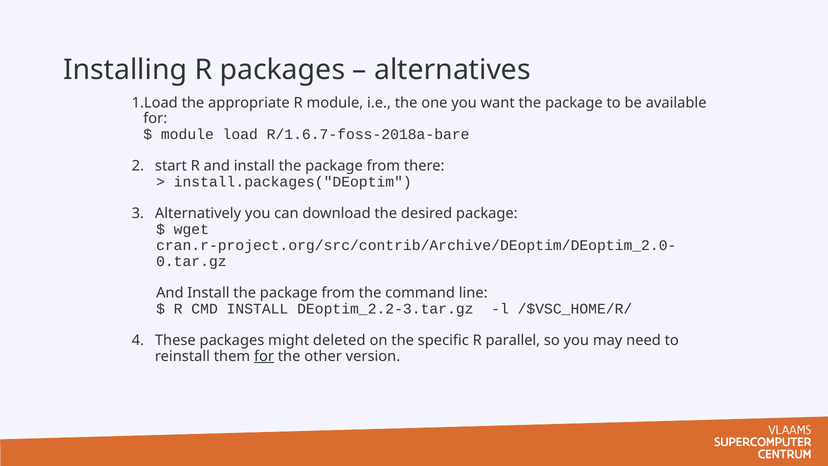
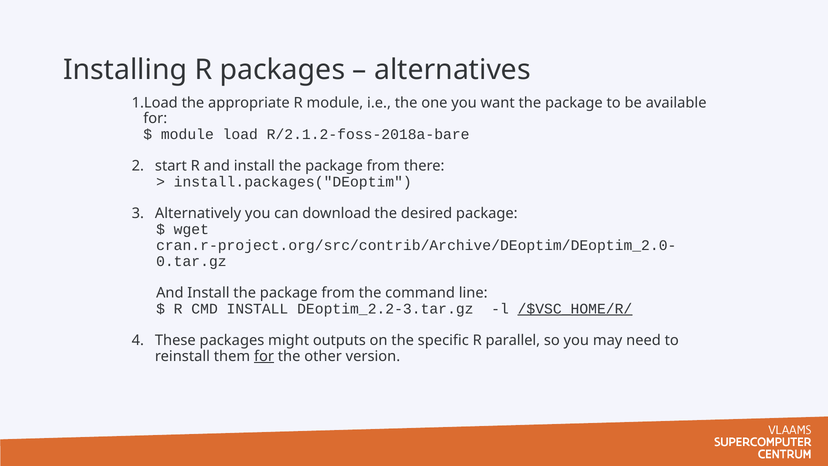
R/1.6.7-foss-2018a-bare: R/1.6.7-foss-2018a-bare -> R/2.1.2-foss-2018a-bare (368, 134)
/$VSC_HOME/R/ underline: none -> present (575, 309)
deleted: deleted -> outputs (339, 340)
